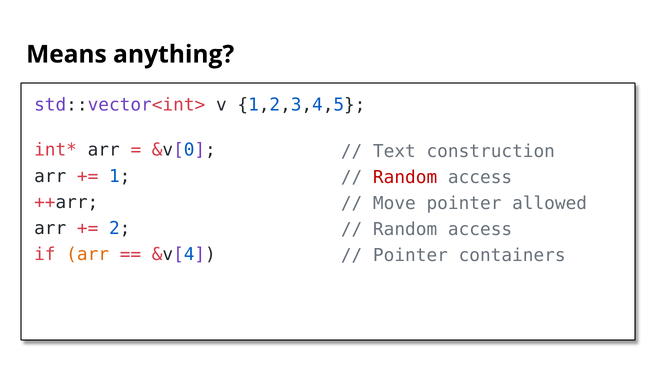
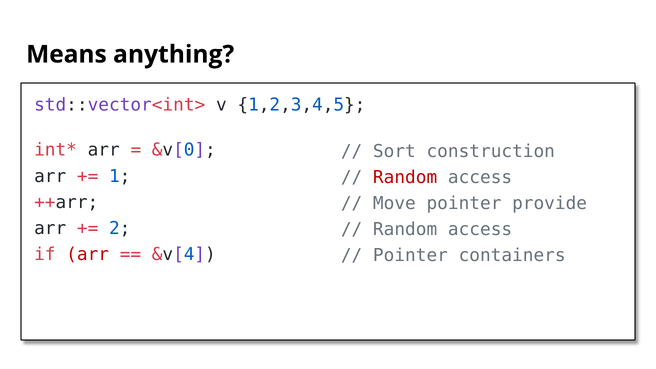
Text: Text -> Sort (394, 151)
allowed: allowed -> provide (550, 203)
arr colour: orange -> red (88, 254)
